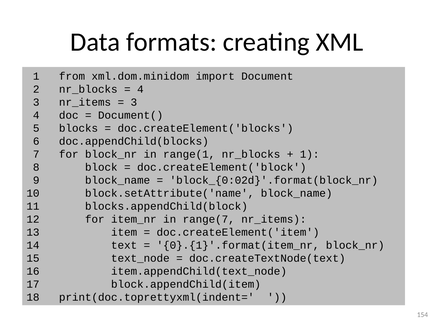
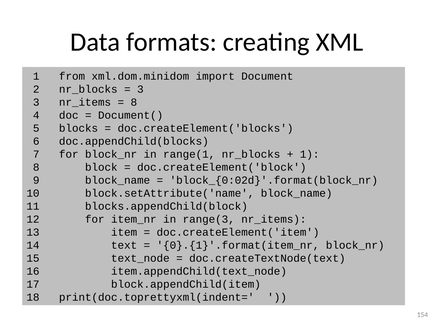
4: 4 -> 3 (140, 89)
3: 3 -> 8 (134, 102)
range(7: range(7 -> range(3 (209, 220)
